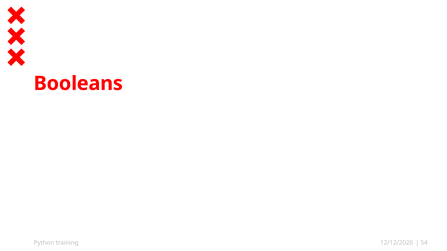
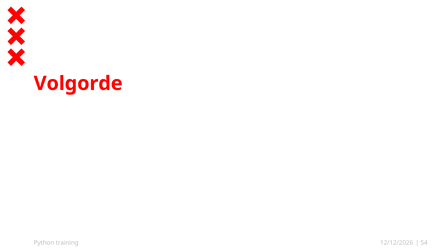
Booleans: Booleans -> Volgorde (78, 84)
